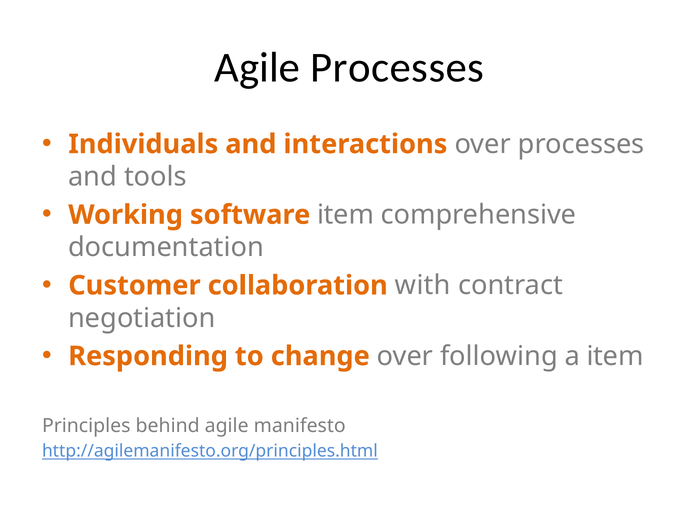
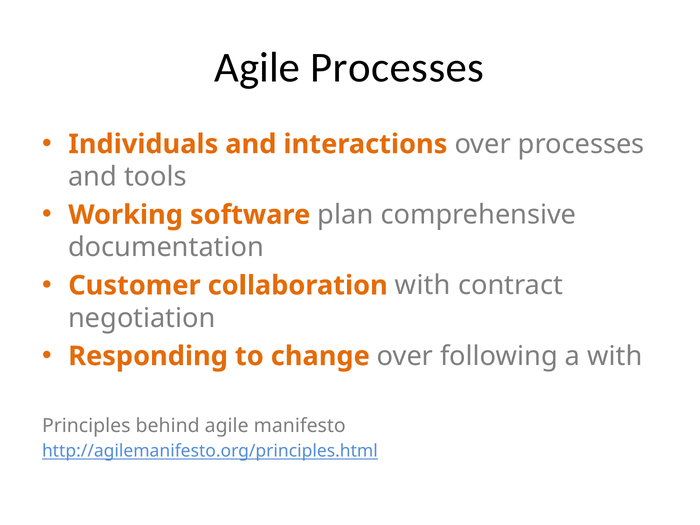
software item: item -> plan (345, 215)
a item: item -> with (615, 356)
